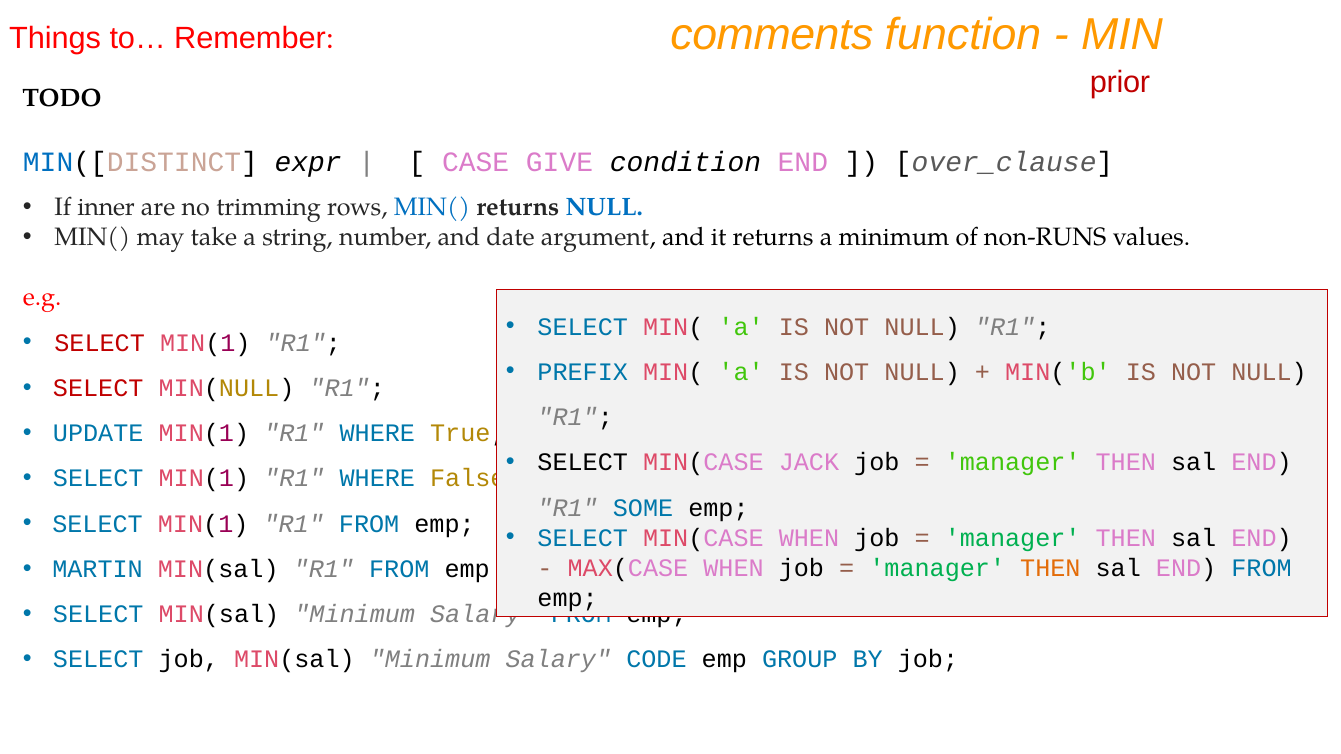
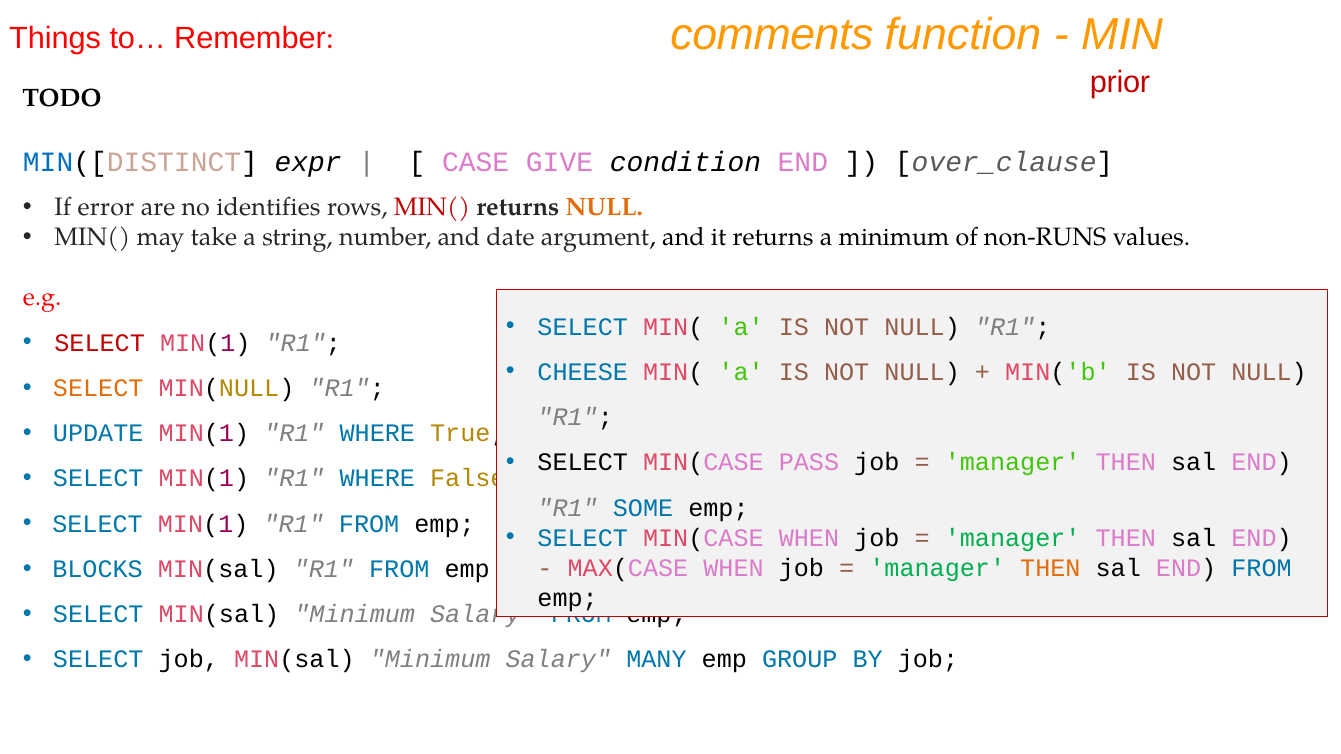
inner: inner -> error (106, 207)
trimming: trimming -> identifies (268, 207)
MIN( colour: blue -> red (432, 207)
NULL colour: blue -> orange (604, 207)
PREFIX: PREFIX -> CHEESE (583, 372)
SELECT colour: red -> orange (98, 388)
JACK: JACK -> PASS (809, 463)
MARTIN: MARTIN -> BLOCKS (98, 569)
CODE: CODE -> MANY (656, 660)
